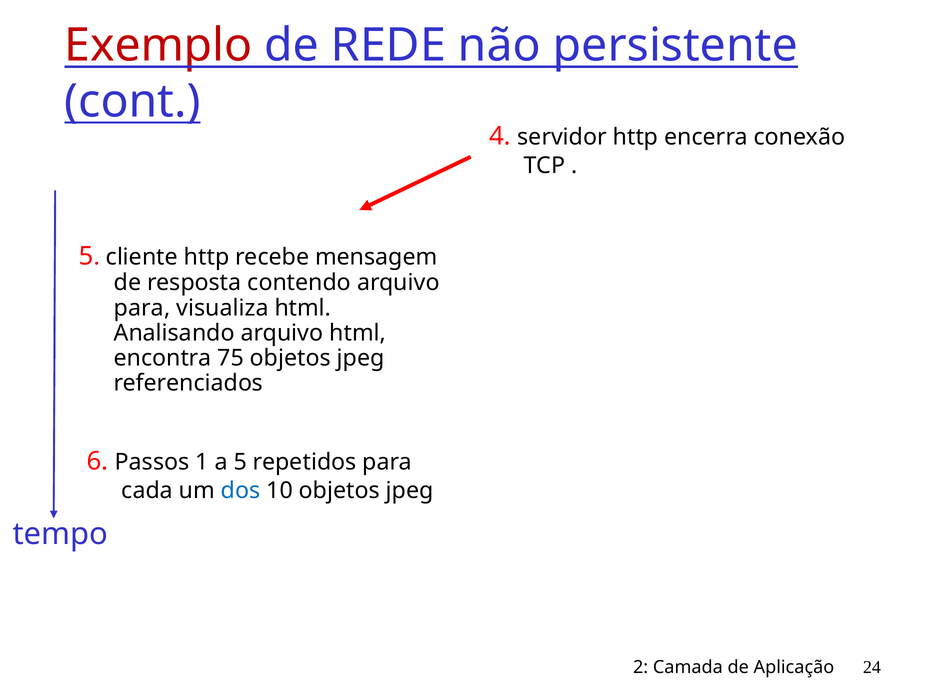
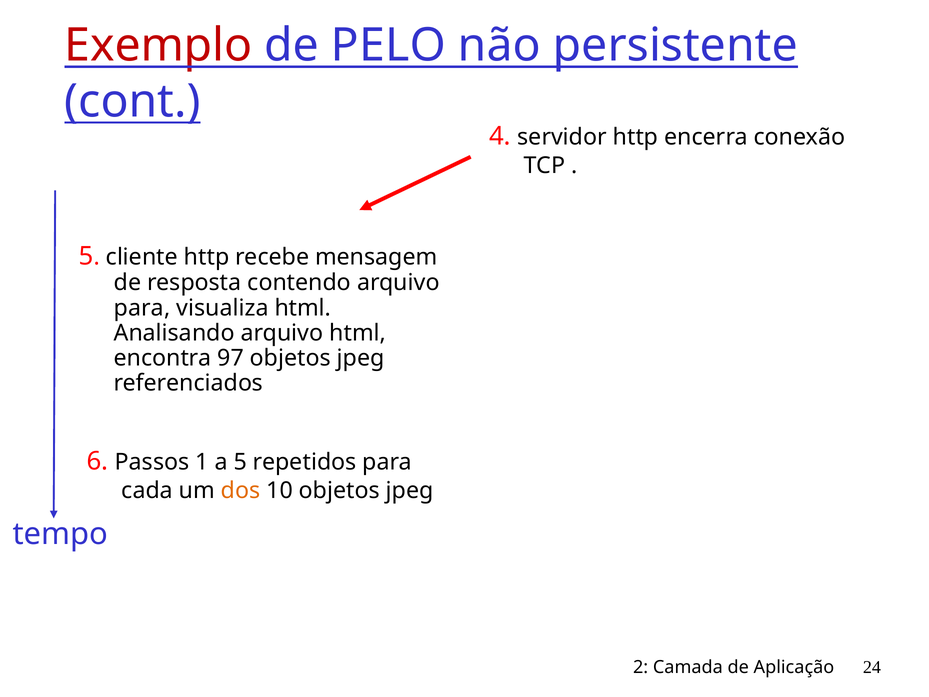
REDE: REDE -> PELO (388, 45)
75: 75 -> 97 (231, 358)
dos colour: blue -> orange (241, 490)
